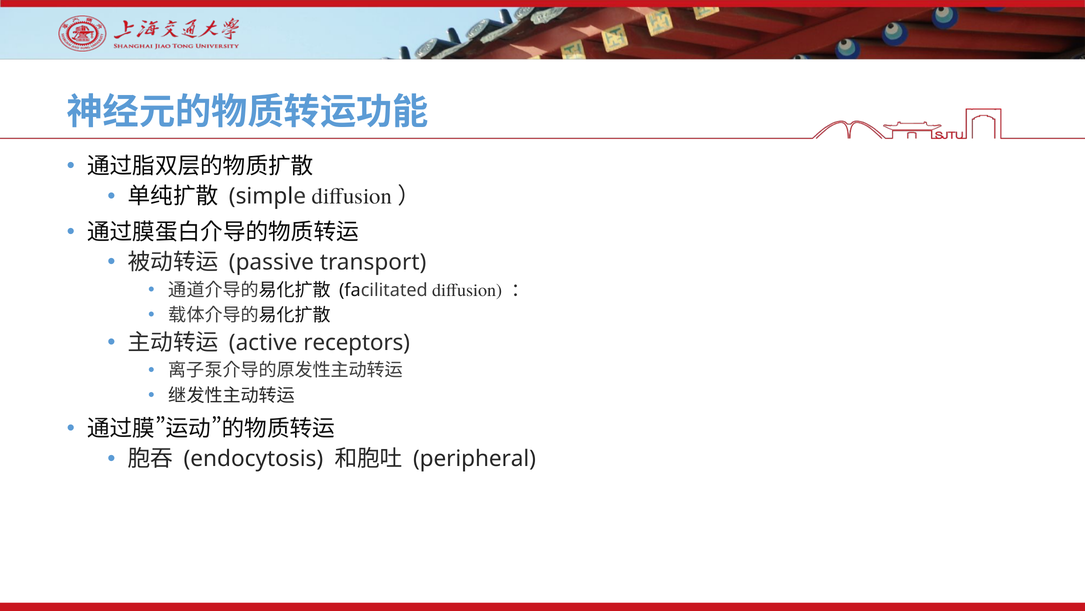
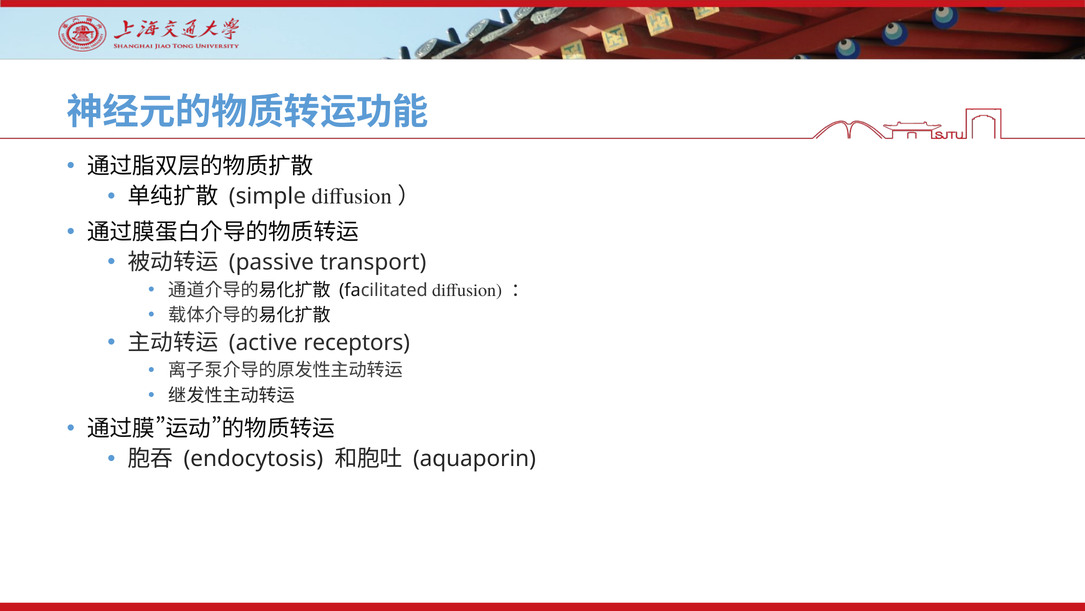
peripheral: peripheral -> aquaporin (474, 458)
